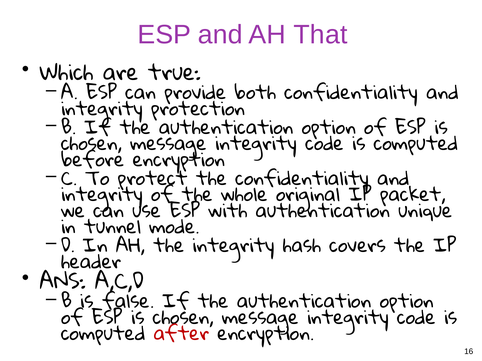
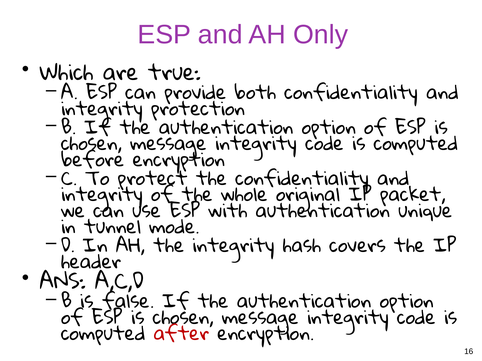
That: That -> Only (321, 35)
